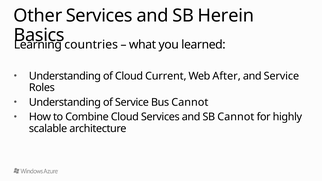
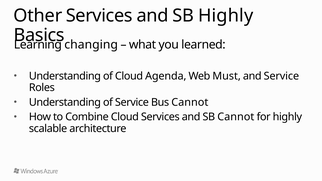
SB Herein: Herein -> Highly (226, 16)
countries: countries -> changing (91, 45)
Current: Current -> Agenda (166, 76)
After: After -> Must (227, 76)
